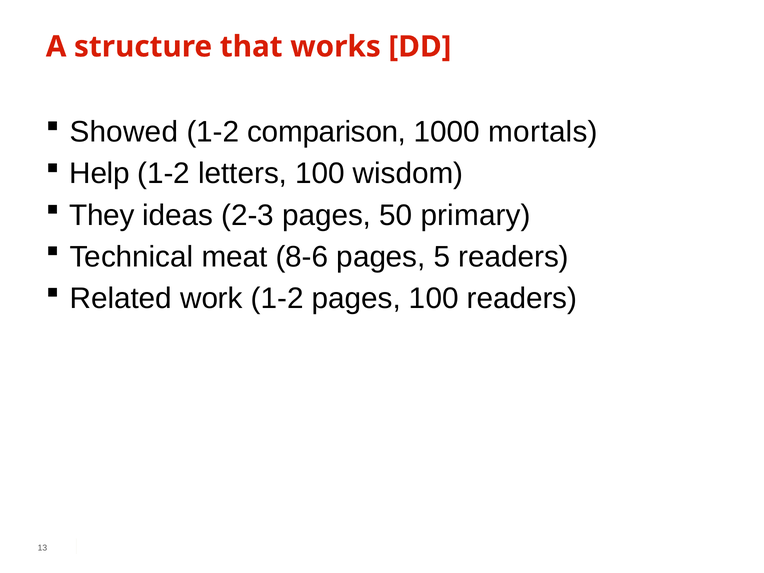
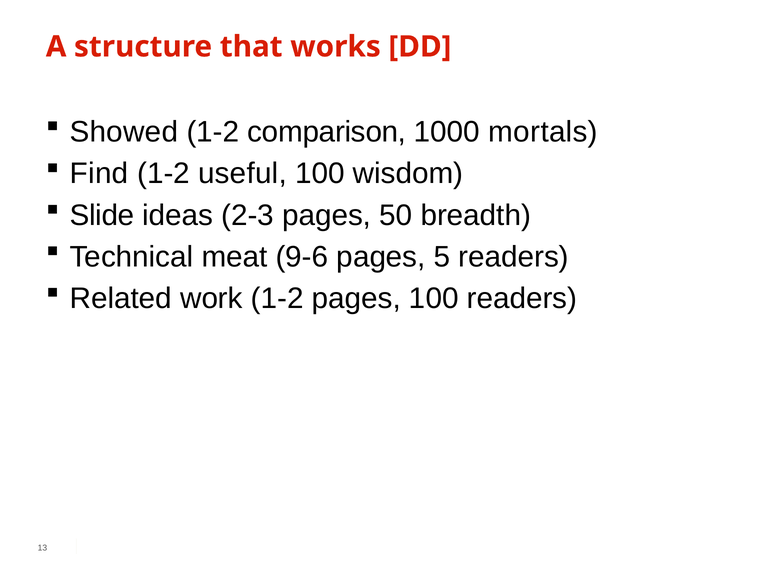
Help: Help -> Find (99, 174)
letters: letters -> useful (242, 174)
They: They -> Slide (102, 215)
primary: primary -> breadth (476, 215)
8-6: 8-6 -> 9-6 (302, 257)
